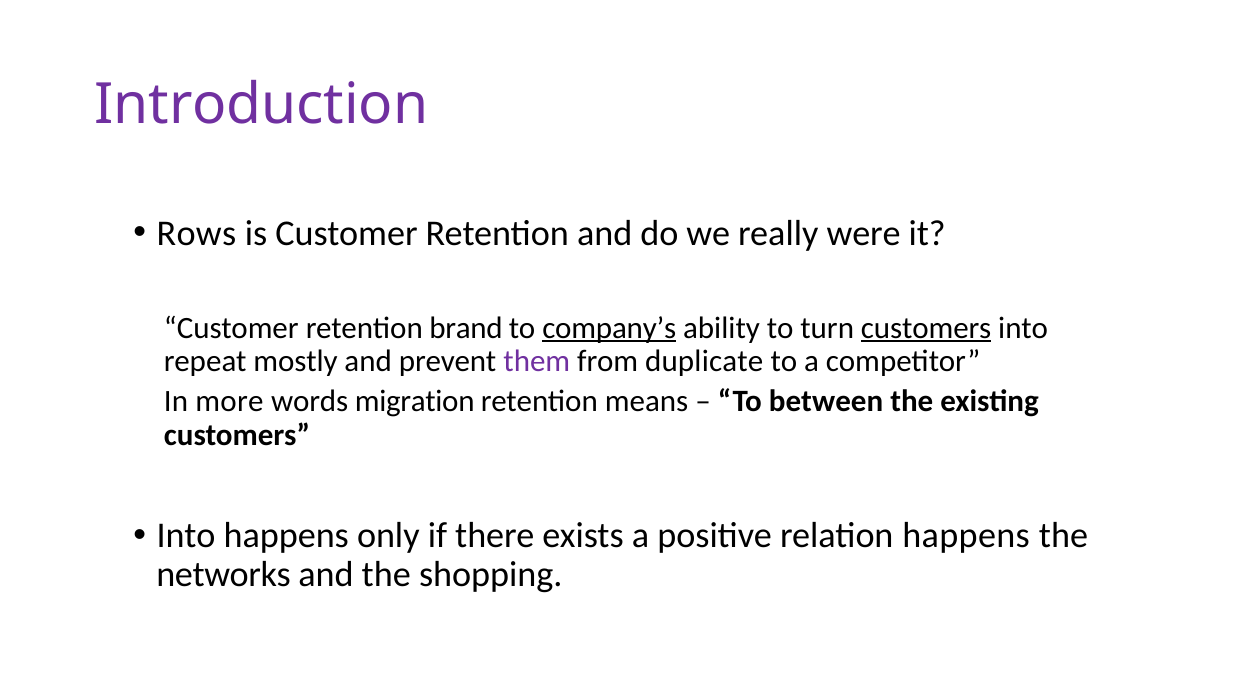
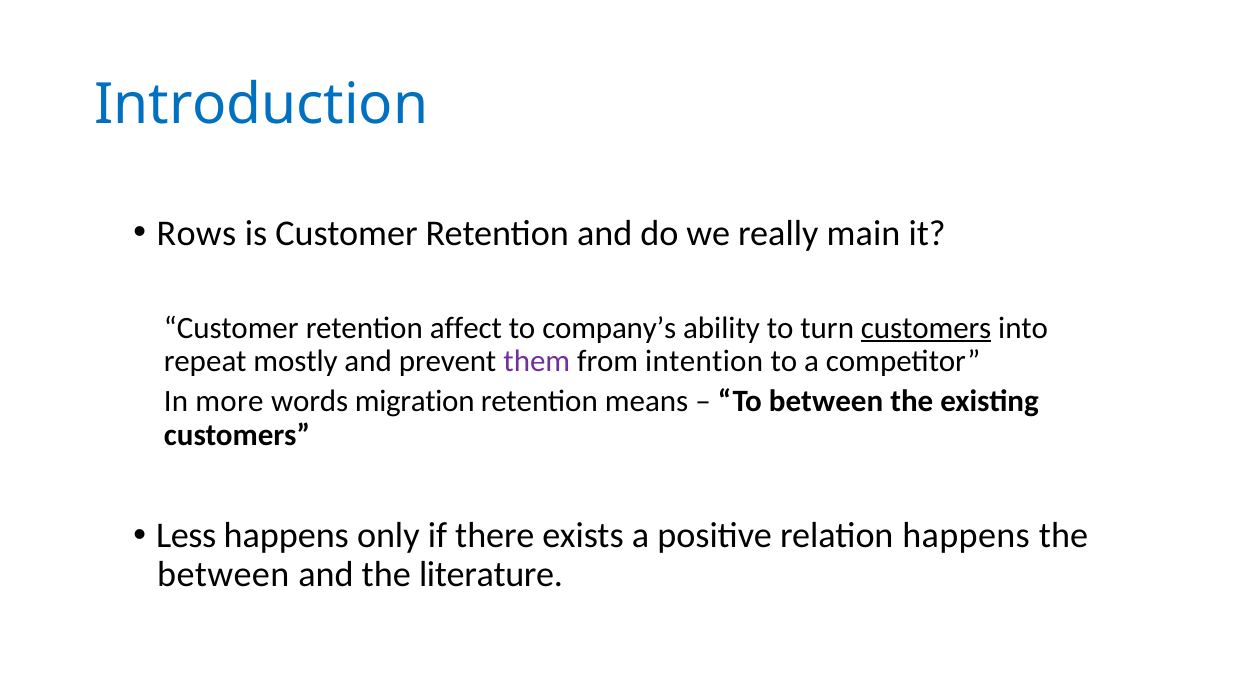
Introduction colour: purple -> blue (261, 104)
were: were -> main (863, 233)
brand: brand -> affect (466, 328)
company’s underline: present -> none (609, 328)
duplicate: duplicate -> intention (704, 361)
Into: Into -> Less (186, 536)
networks: networks -> between (223, 575)
shopping: shopping -> literature (491, 575)
